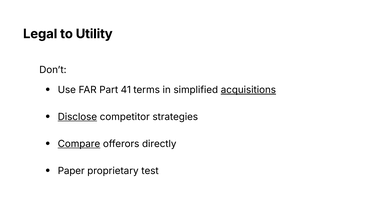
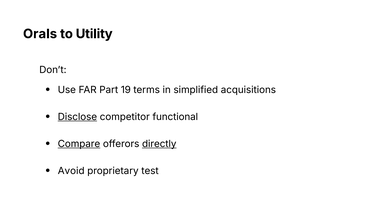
Legal: Legal -> Orals (40, 34)
41: 41 -> 19 (126, 90)
acquisitions underline: present -> none (248, 90)
strategies: strategies -> functional (175, 117)
directly underline: none -> present (159, 144)
Paper: Paper -> Avoid (71, 171)
